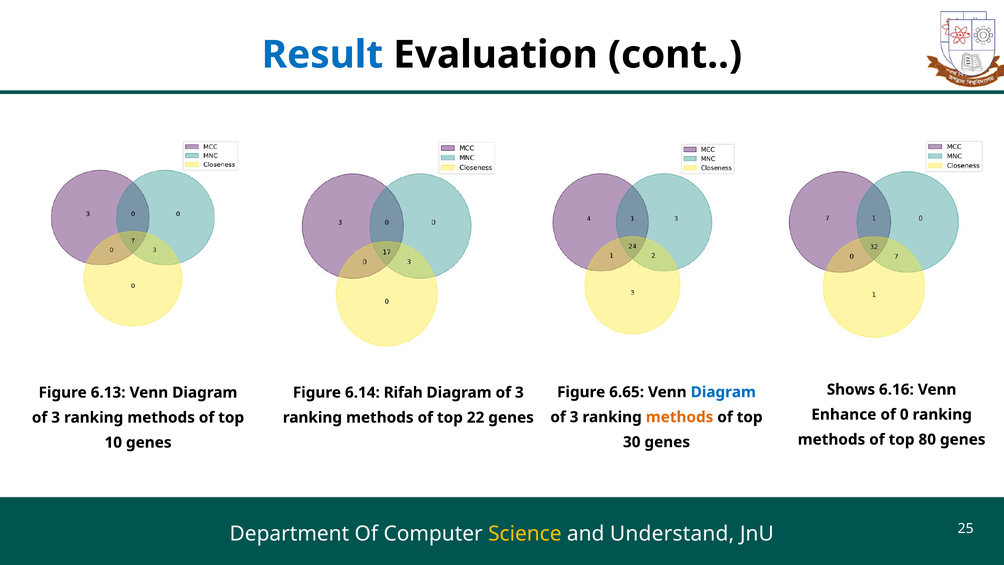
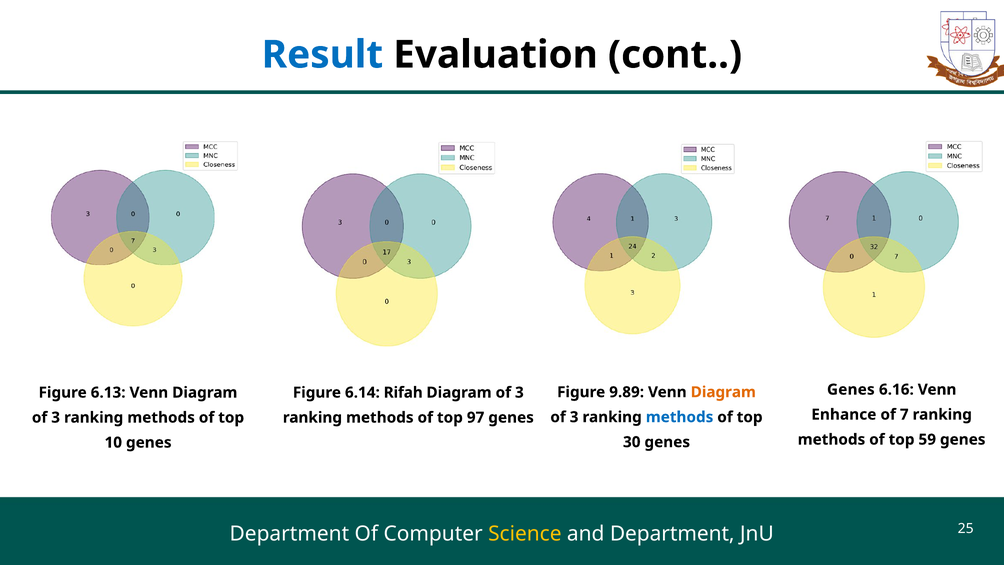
Shows: Shows -> Genes (851, 389)
6.65: 6.65 -> 9.89 (627, 392)
Diagram colour: blue -> orange (723, 392)
0: 0 -> 7 (904, 414)
methods colour: orange -> blue (680, 417)
22: 22 -> 97 (476, 417)
80: 80 -> 59 (927, 439)
and Understand: Understand -> Department (672, 534)
